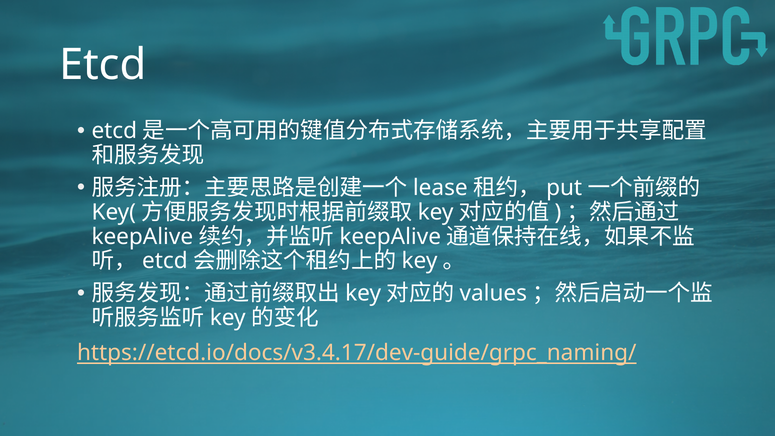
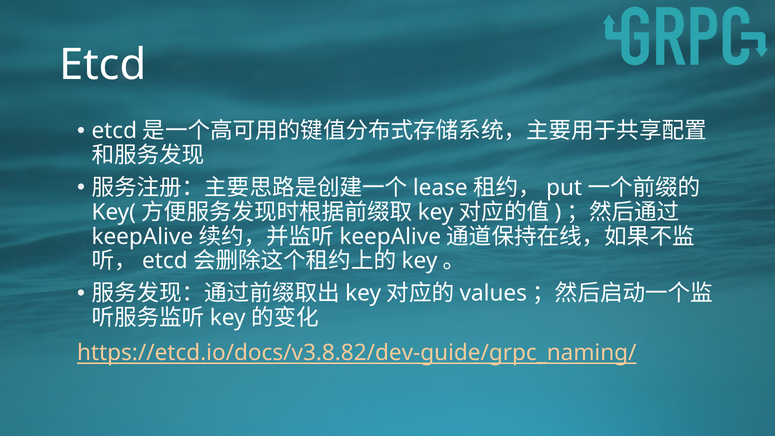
https://etcd.io/docs/v3.4.17/dev-guide/grpc_naming/: https://etcd.io/docs/v3.4.17/dev-guide/grpc_naming/ -> https://etcd.io/docs/v3.8.82/dev-guide/grpc_naming/ (357, 353)
